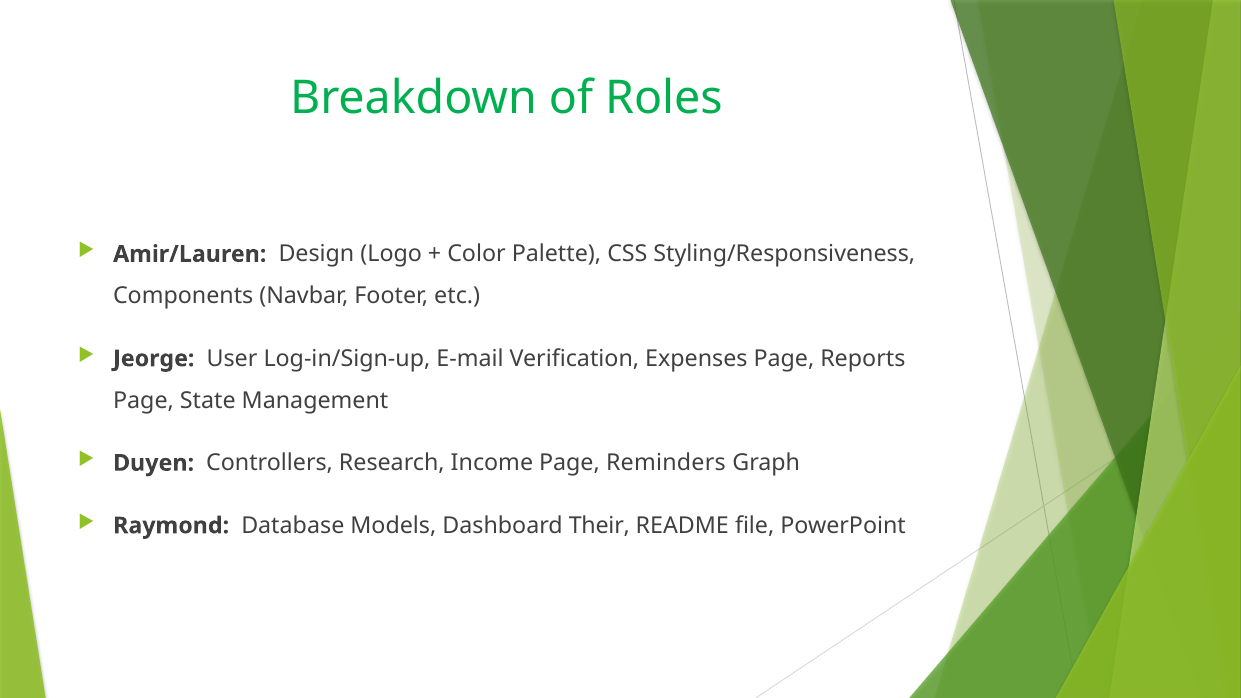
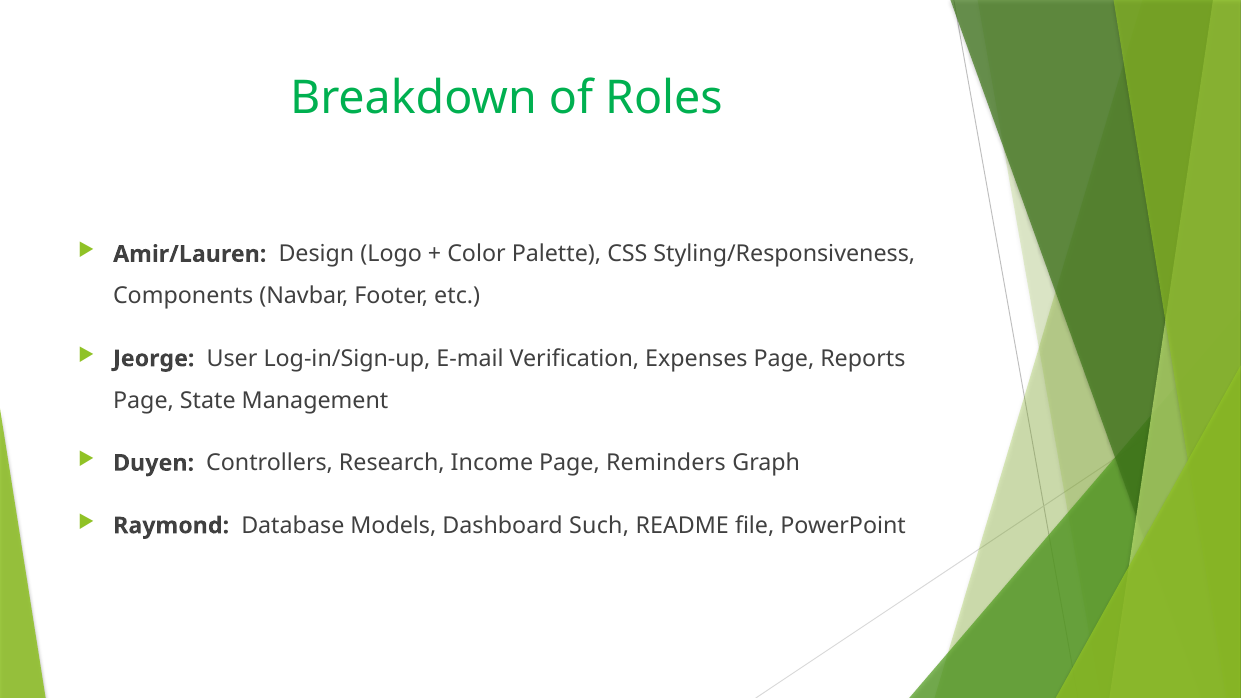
Their: Their -> Such (599, 526)
